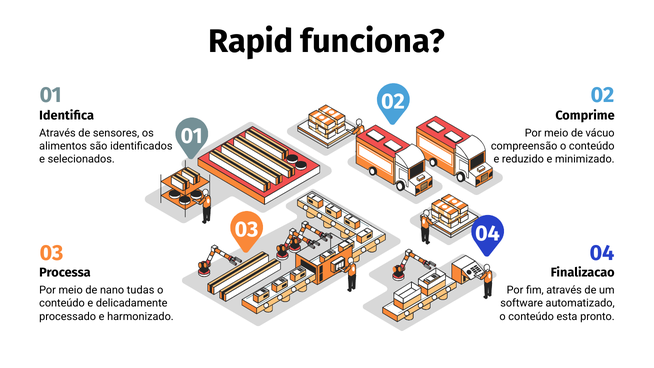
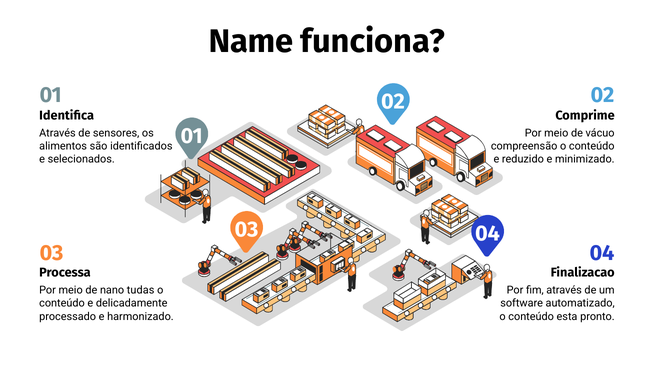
Rapid: Rapid -> Name (251, 42)
